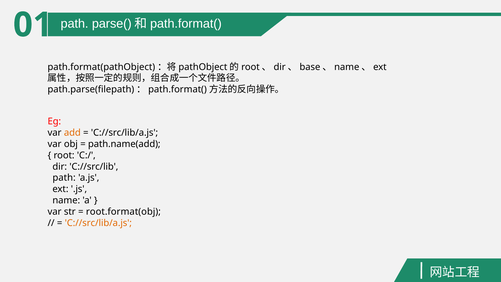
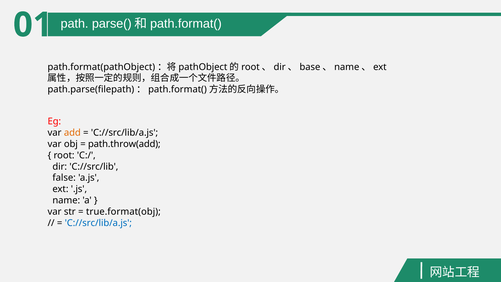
path.name(add: path.name(add -> path.throw(add (124, 144)
path: path -> false (64, 178)
root.format(obj: root.format(obj -> true.format(obj (123, 212)
C://src/lib/a.js colour: orange -> blue (98, 223)
